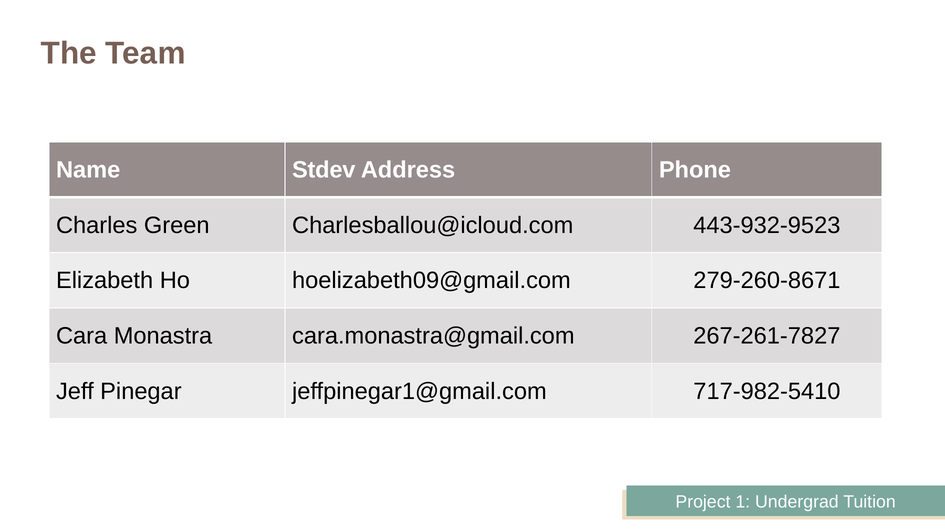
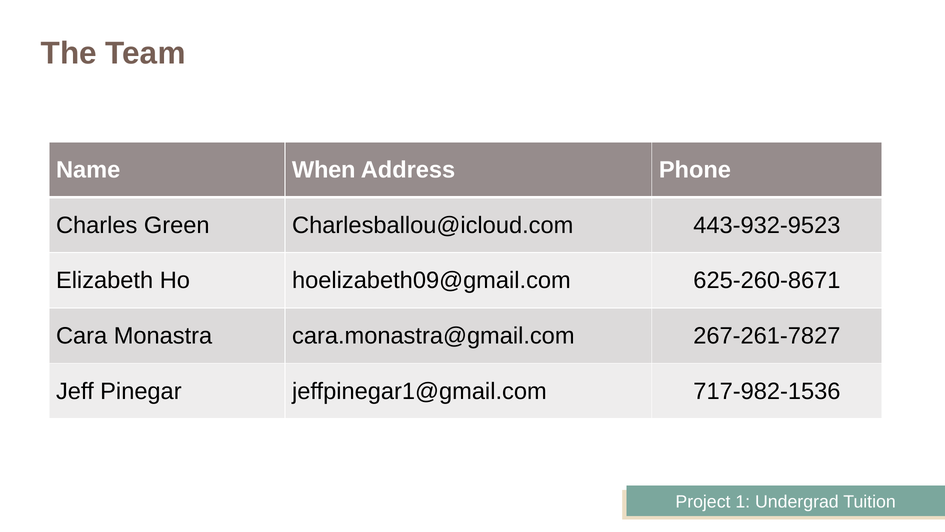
Stdev: Stdev -> When (324, 170)
279-260-8671: 279-260-8671 -> 625-260-8671 (767, 280)
717-982-5410: 717-982-5410 -> 717-982-1536 (767, 391)
